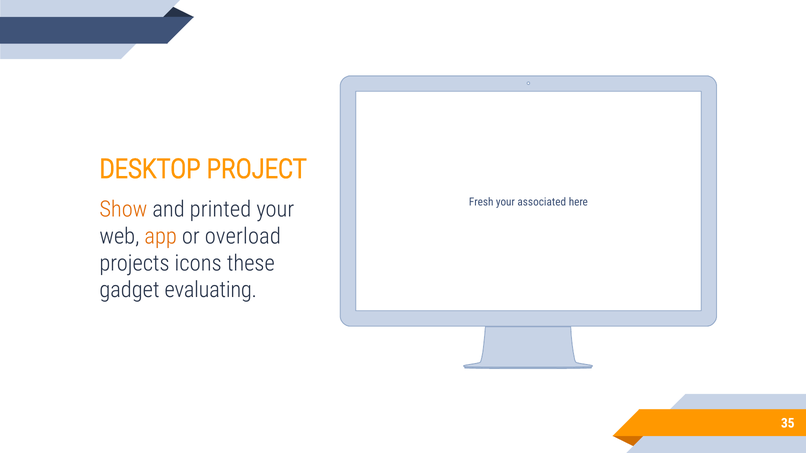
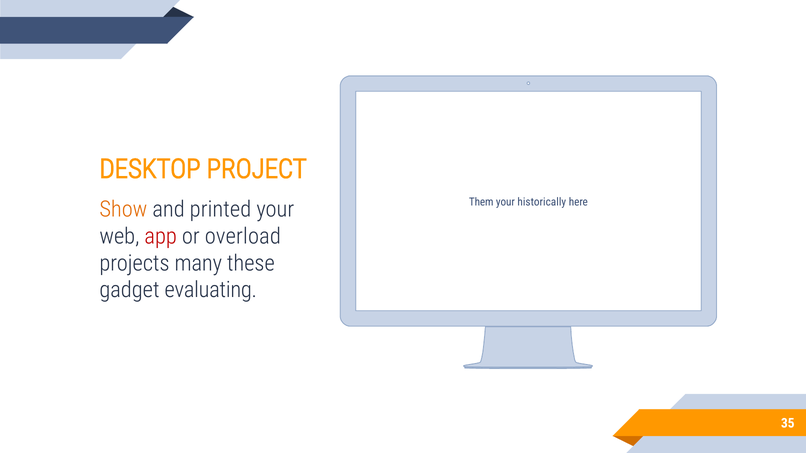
Fresh: Fresh -> Them (481, 202)
associated: associated -> historically (542, 202)
app colour: orange -> red (161, 237)
icons: icons -> many (198, 263)
